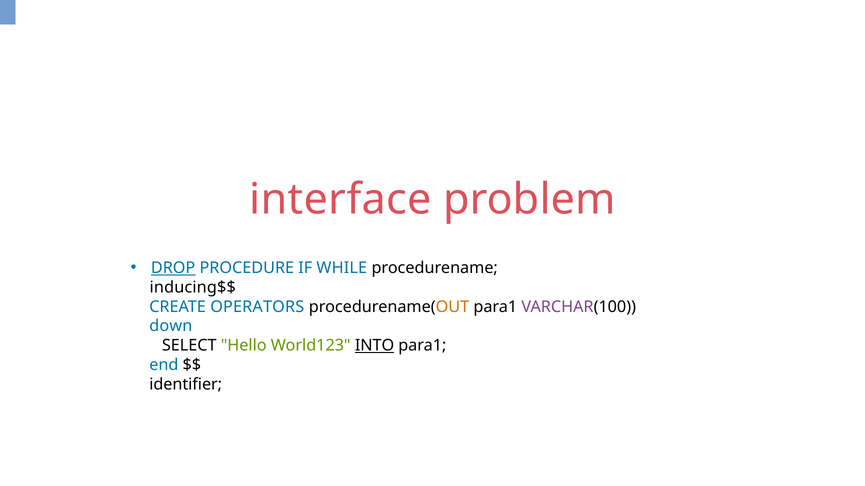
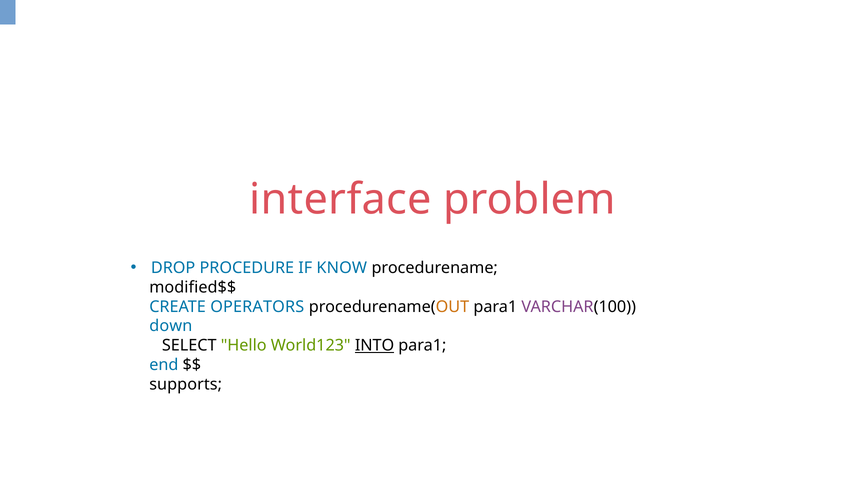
DROP underline: present -> none (173, 268)
WHILE: WHILE -> KNOW (342, 268)
inducing$$: inducing$$ -> modified$$ (193, 288)
identifier: identifier -> supports (186, 385)
